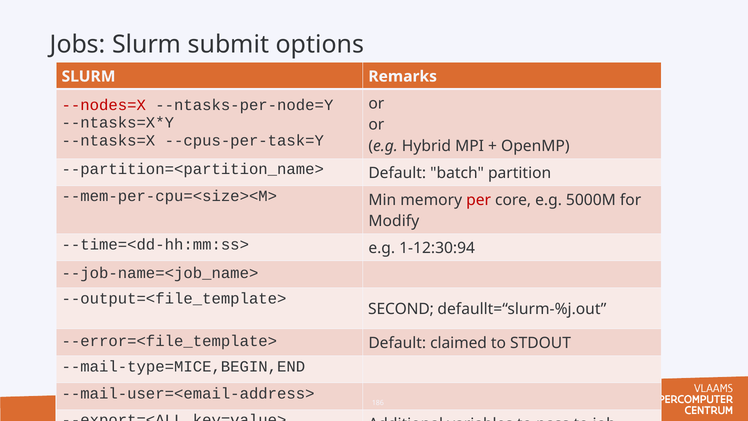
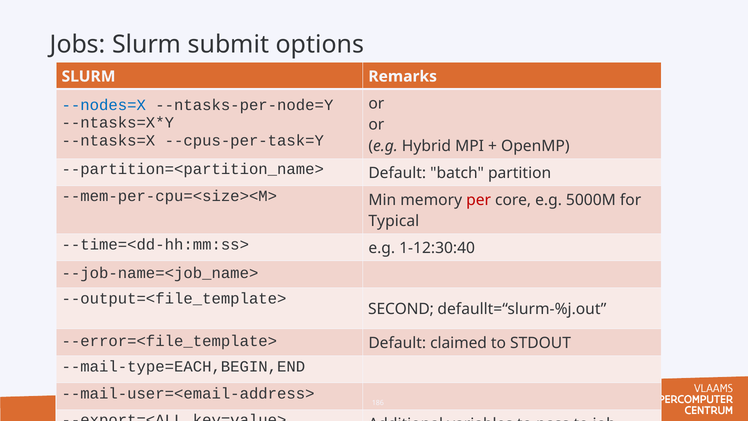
--nodes=X colour: red -> blue (104, 105)
Modify: Modify -> Typical (394, 221)
1-12:30:94: 1-12:30:94 -> 1-12:30:40 (437, 248)
--mail-type=MICE,BEGIN,END: --mail-type=MICE,BEGIN,END -> --mail-type=EACH,BEGIN,END (183, 366)
